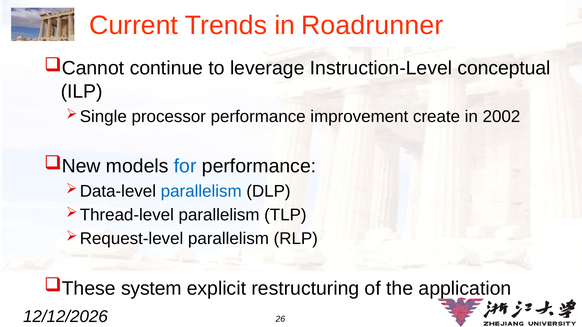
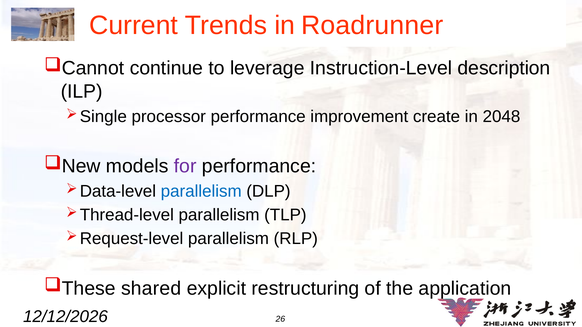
conceptual: conceptual -> description (504, 68)
2002: 2002 -> 2048 (501, 117)
for colour: blue -> purple (185, 166)
system: system -> shared (151, 289)
